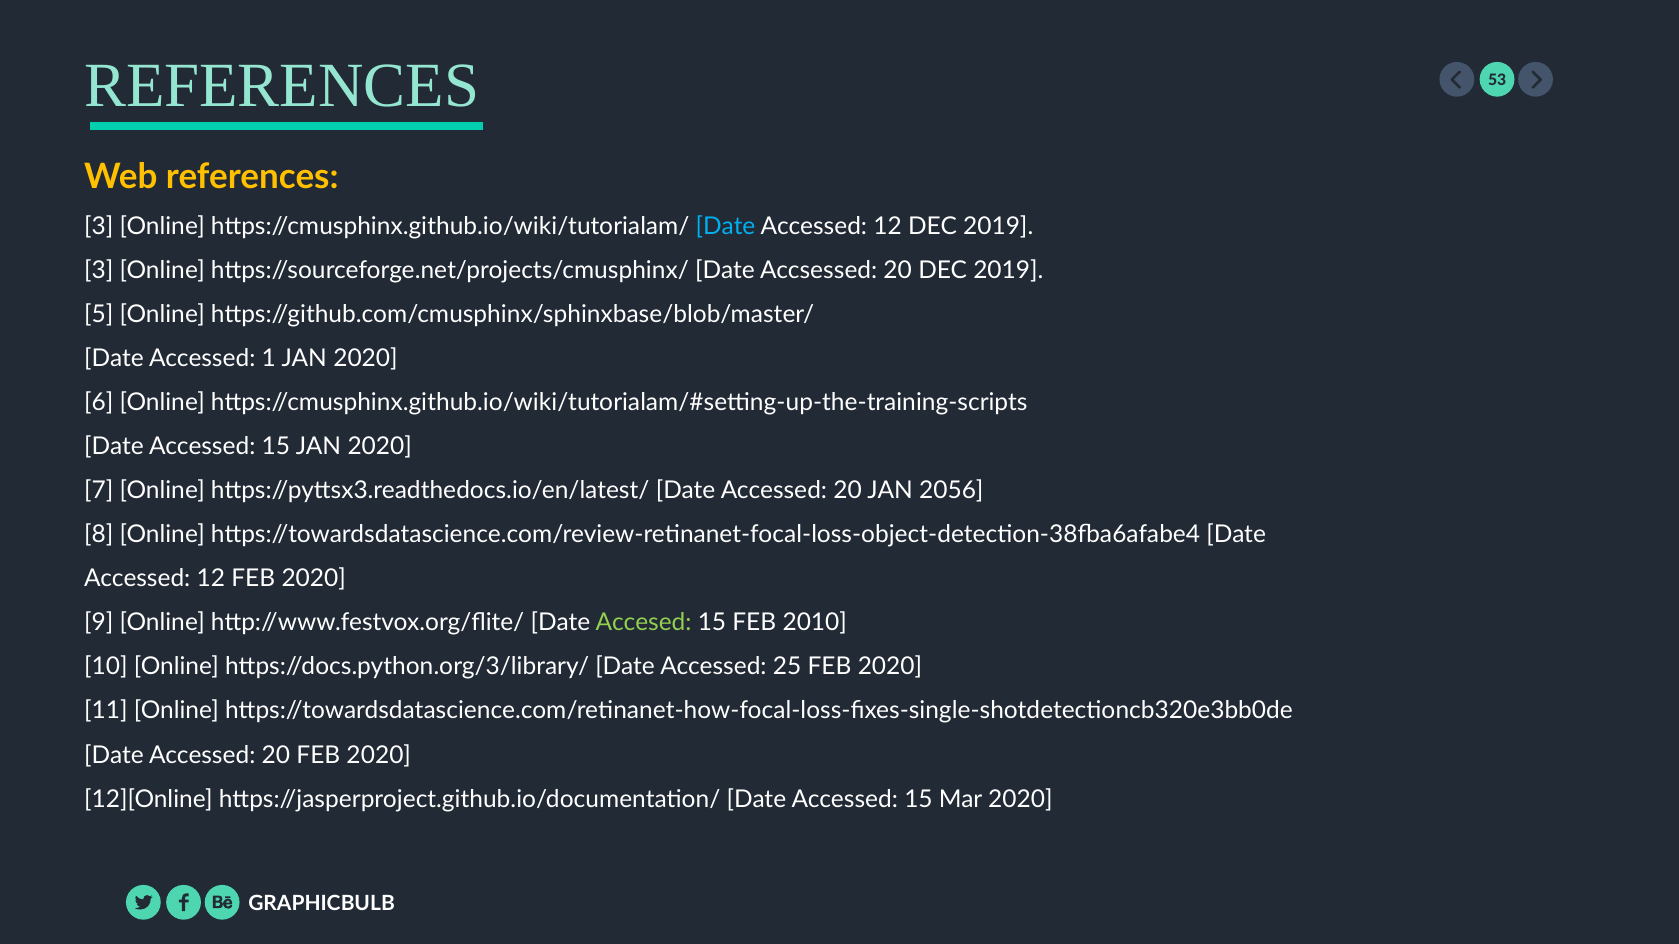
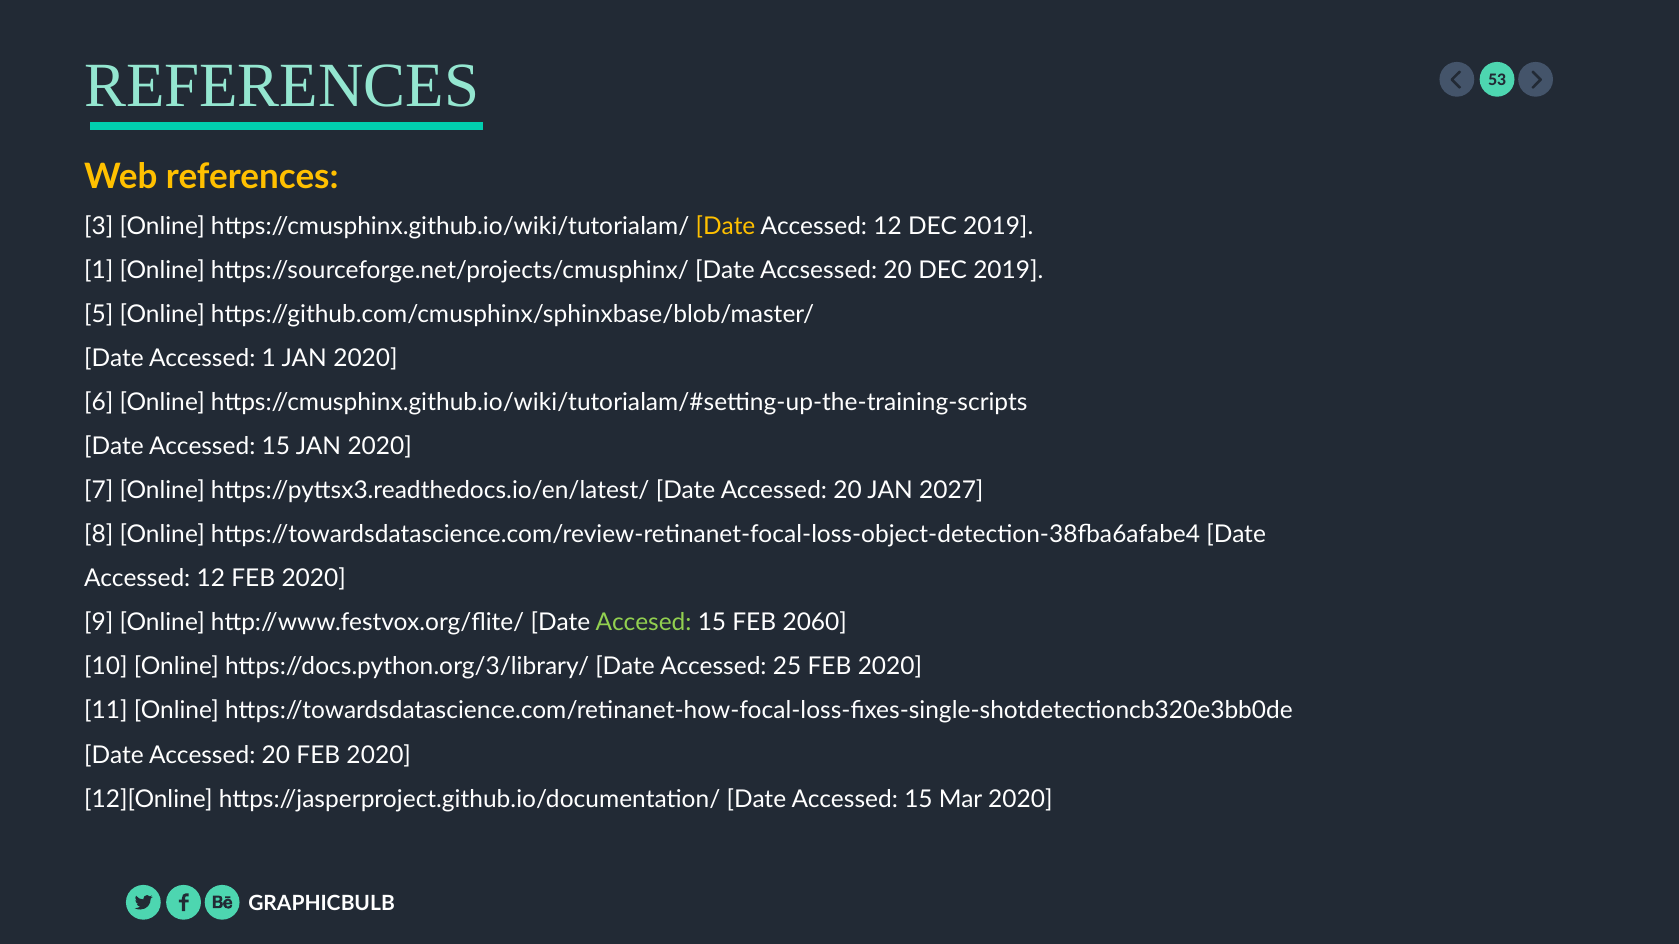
Date colour: light blue -> yellow (726, 226)
3: 3 -> 1 (99, 270)
2056: 2056 -> 2027 (951, 491)
2010: 2010 -> 2060 (815, 623)
